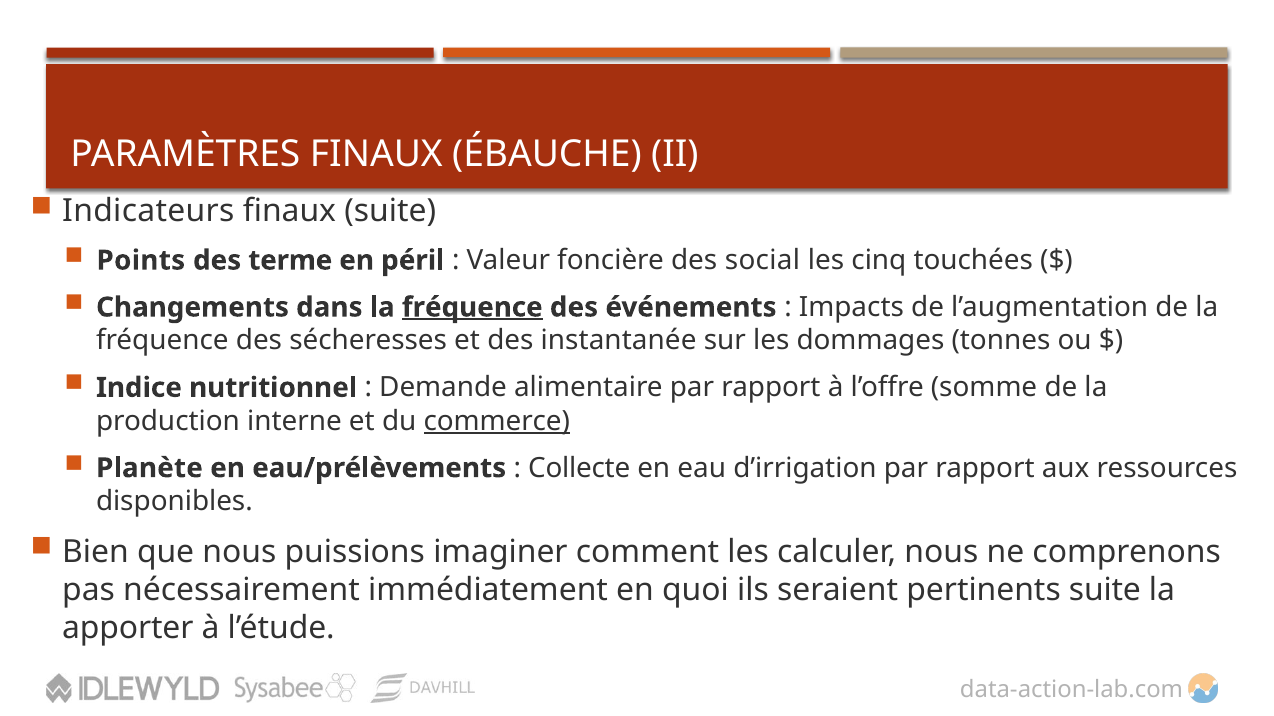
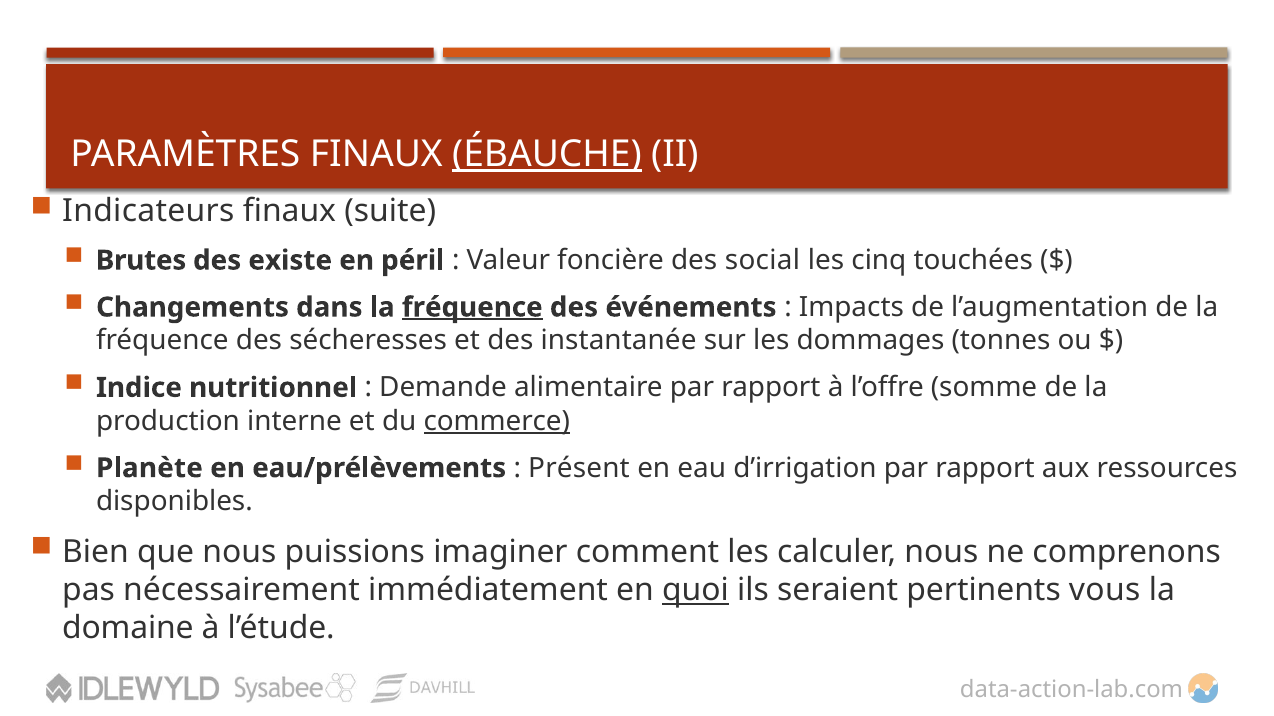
ÉBAUCHE underline: none -> present (547, 155)
Points: Points -> Brutes (141, 261)
terme: terme -> existe (290, 261)
Collecte: Collecte -> Présent (579, 468)
quoi underline: none -> present (695, 591)
pertinents suite: suite -> vous (1105, 591)
apporter: apporter -> domaine (128, 629)
